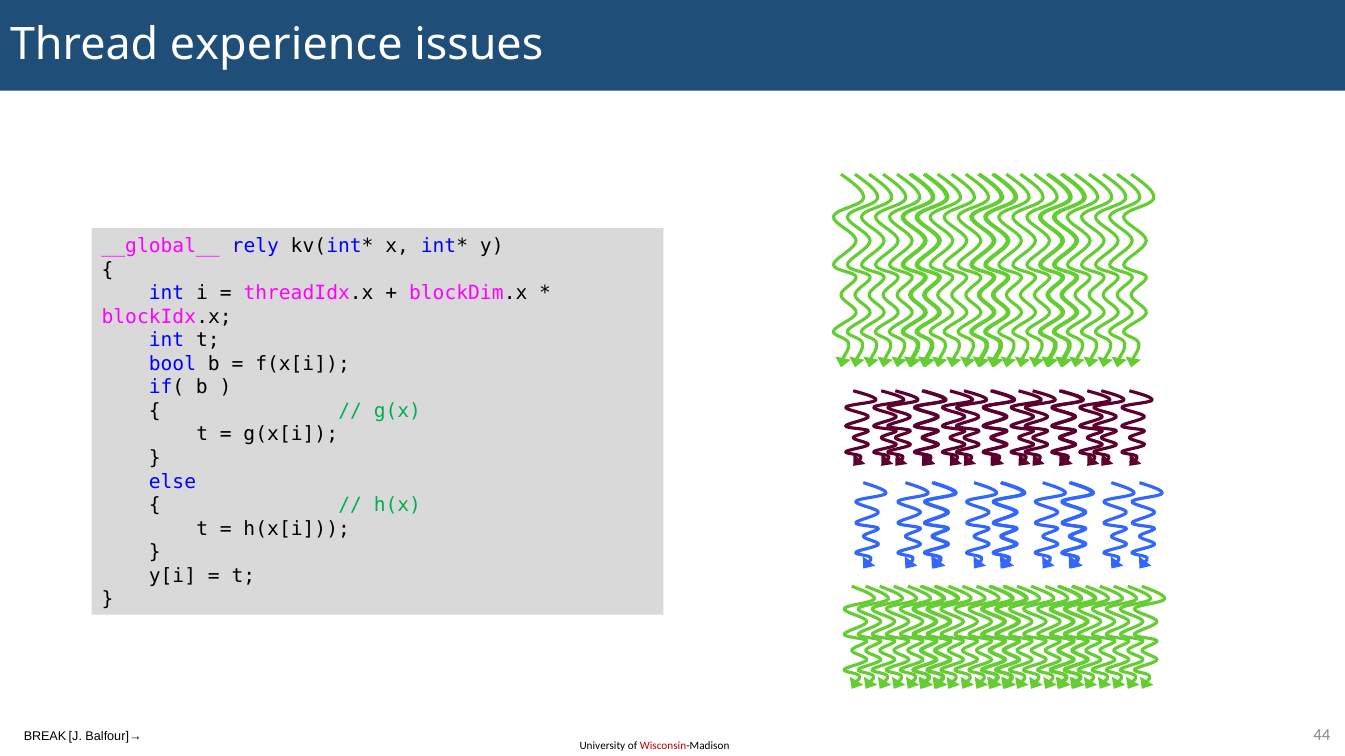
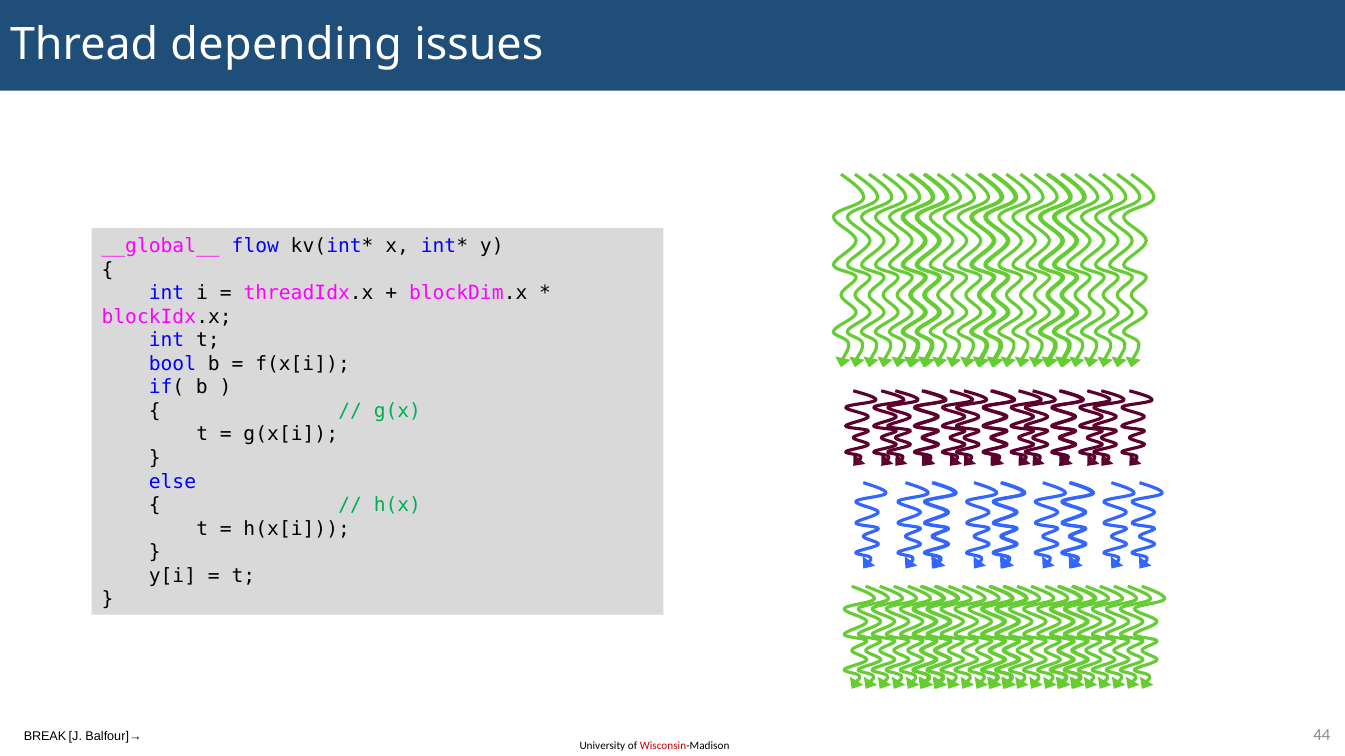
experience: experience -> depending (286, 45)
rely: rely -> flow (255, 246)
